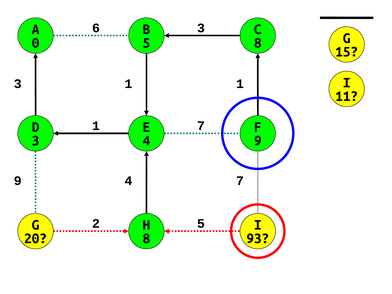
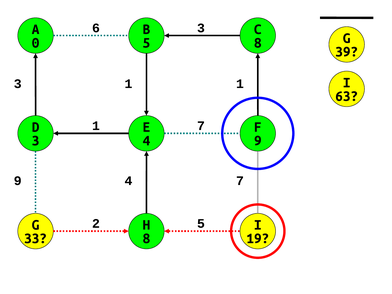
15: 15 -> 39 (347, 52)
11: 11 -> 63 (347, 96)
20: 20 -> 33 (36, 239)
93: 93 -> 19 (258, 239)
